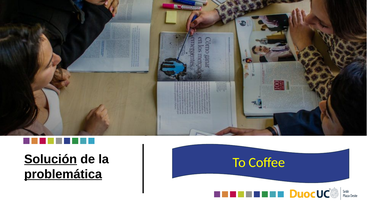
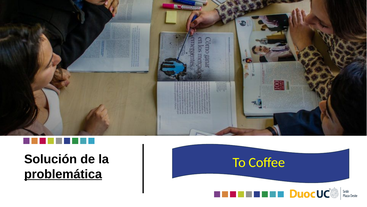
Solución underline: present -> none (51, 159)
